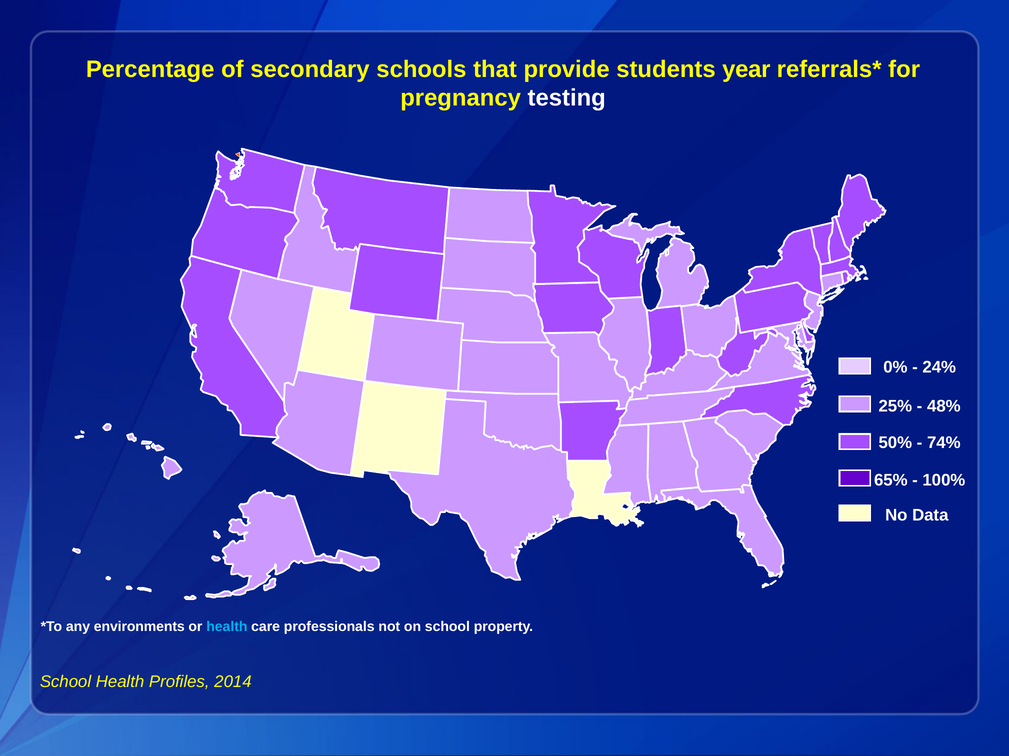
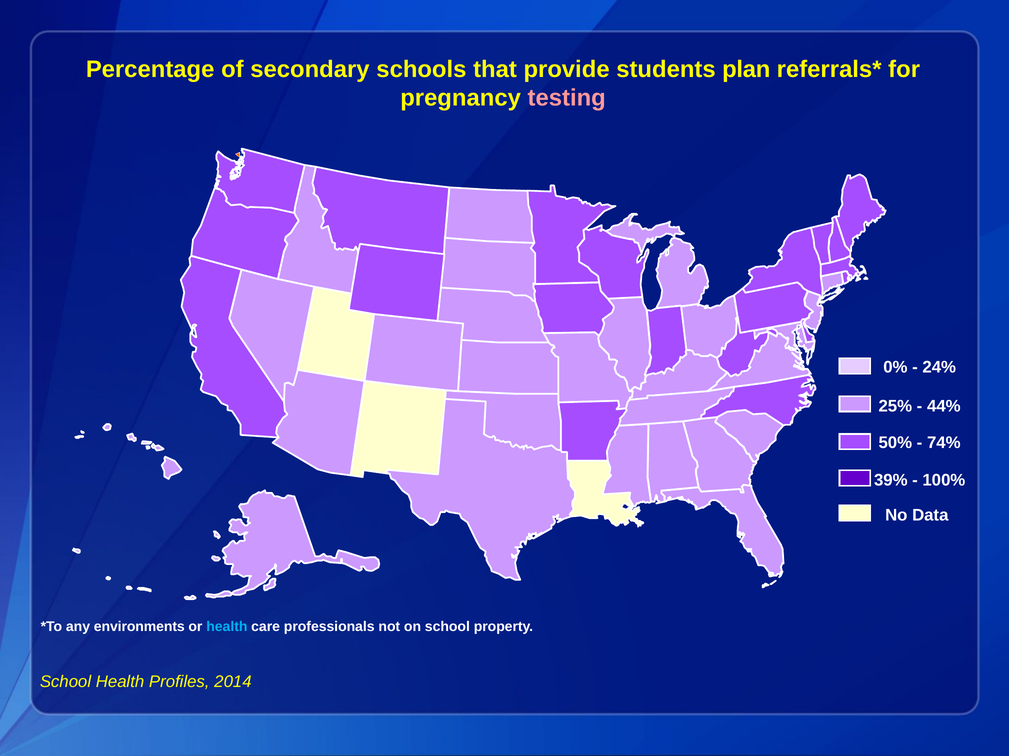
year: year -> plan (746, 70)
testing colour: white -> pink (567, 98)
48%: 48% -> 44% (944, 407)
65%: 65% -> 39% (891, 481)
